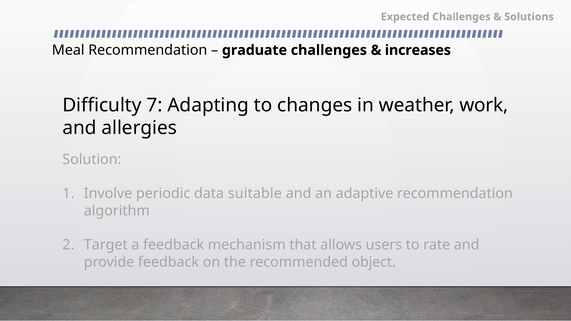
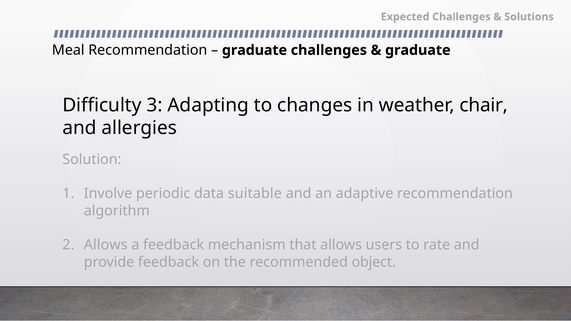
increases: increases -> graduate (418, 50)
7: 7 -> 3 (154, 105)
work: work -> chair (484, 105)
2 Target: Target -> Allows (106, 245)
